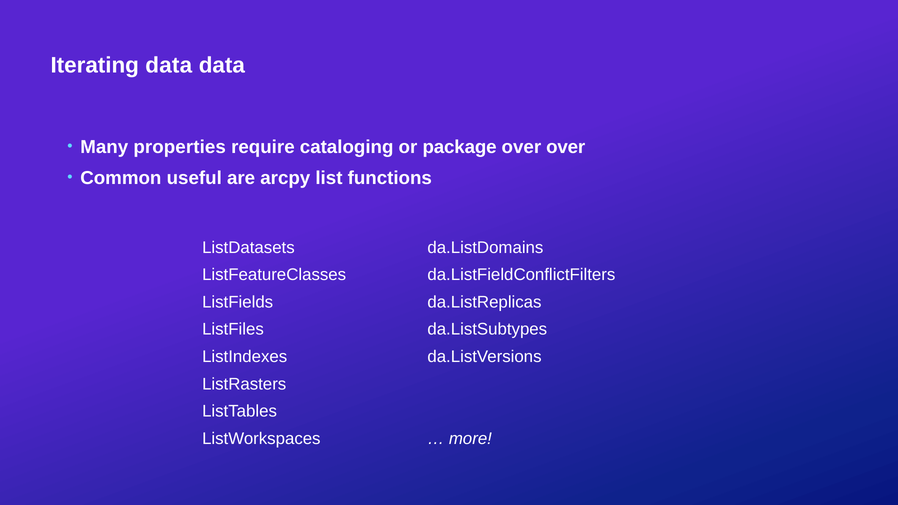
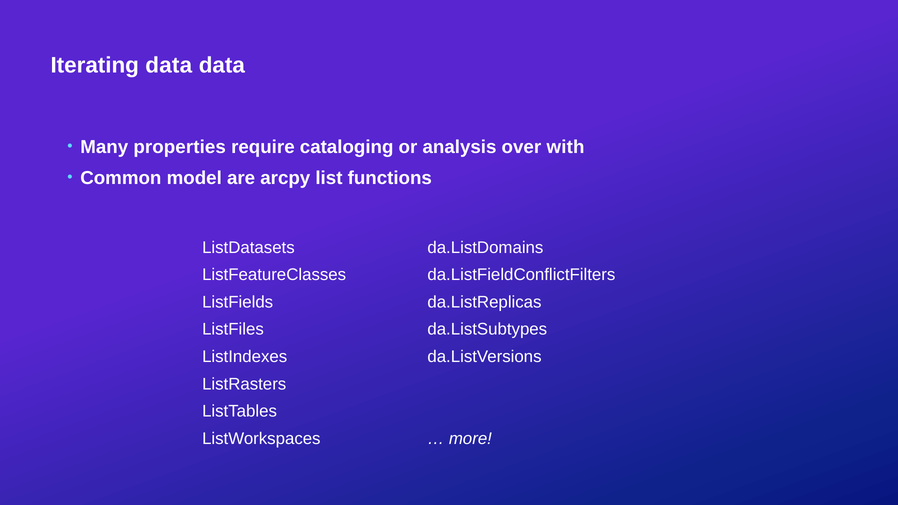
package: package -> analysis (460, 147)
over over: over -> with (566, 147)
useful: useful -> model (194, 178)
